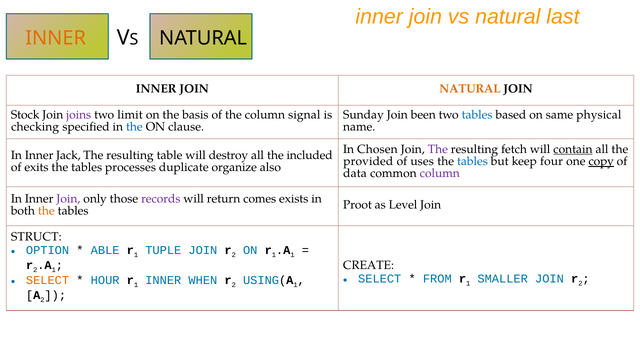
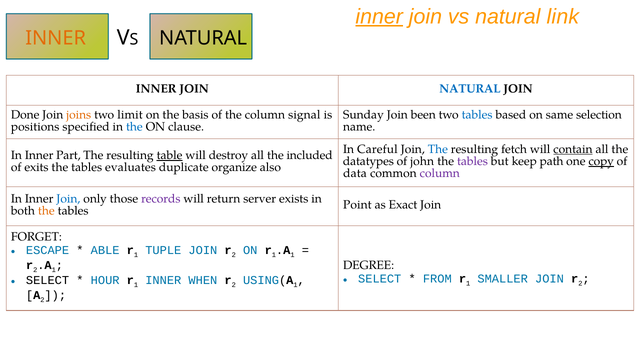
inner underline: none -> present (379, 17)
last: last -> link (563, 17)
NATURAL colour: orange -> blue (470, 89)
Stock: Stock -> Done (25, 115)
joins colour: purple -> orange (79, 115)
physical: physical -> selection (599, 115)
checking: checking -> positions (35, 127)
Chosen: Chosen -> Careful (377, 149)
The colour: purple -> blue (438, 149)
Jack: Jack -> Part (68, 155)
table underline: none -> present (170, 155)
provided: provided -> datatypes (368, 161)
uses: uses -> john (422, 161)
tables colour: blue -> purple (472, 161)
four: four -> path (552, 161)
processes: processes -> evaluates (131, 167)
Join colour: purple -> blue (68, 199)
comes: comes -> server (260, 199)
Proot: Proot -> Point (357, 205)
Level: Level -> Exact (403, 205)
STRUCT: STRUCT -> FORGET (36, 237)
OPTION: OPTION -> ESCAPE (48, 250)
CREATE: CREATE -> DEGREE (369, 265)
SELECT colour: orange -> black (48, 280)
